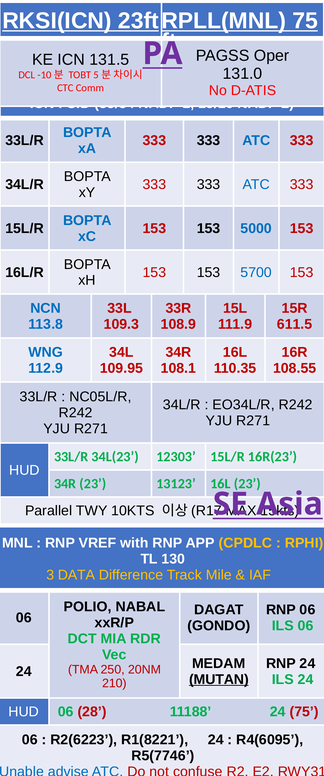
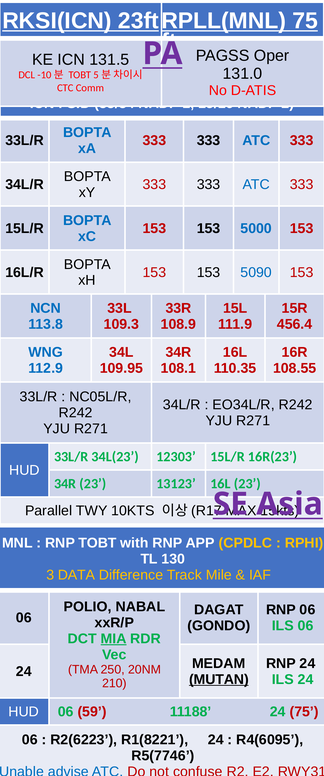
5700: 5700 -> 5090 (256, 272)
611.5: 611.5 -> 456.4 (295, 324)
RNP VREF: VREF -> TOBT (97, 542)
MIA underline: none -> present (114, 638)
28: 28 -> 59 (92, 711)
